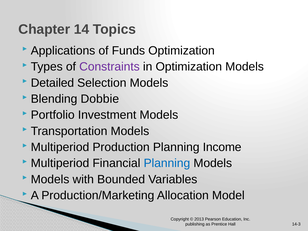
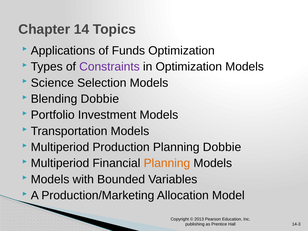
Detailed: Detailed -> Science (52, 83)
Planning Income: Income -> Dobbie (222, 147)
Planning colour: blue -> orange (167, 163)
